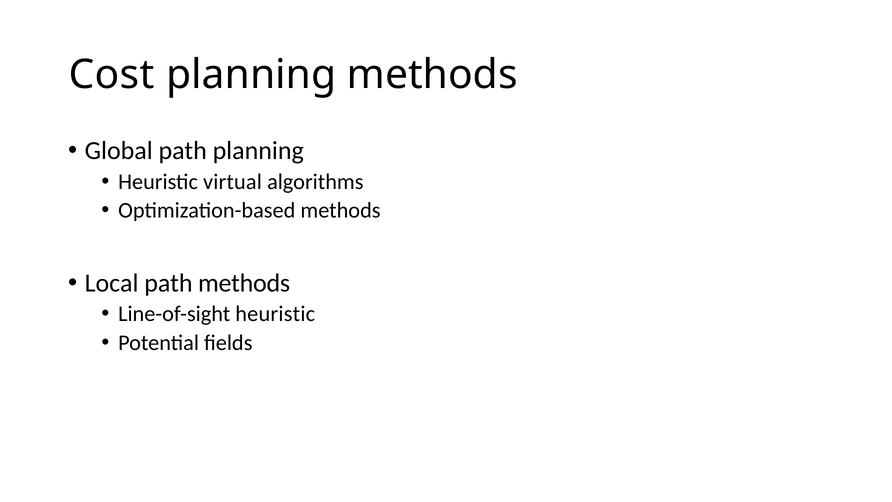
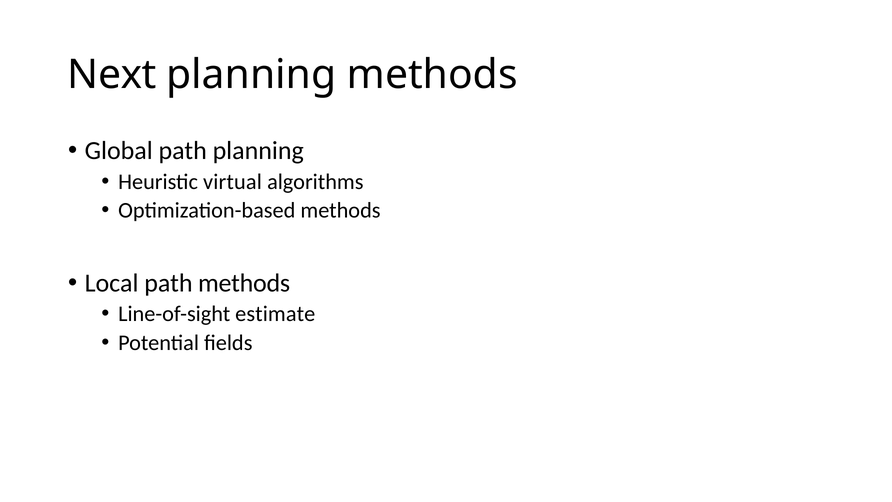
Cost: Cost -> Next (112, 75)
Line-of-sight heuristic: heuristic -> estimate (275, 314)
